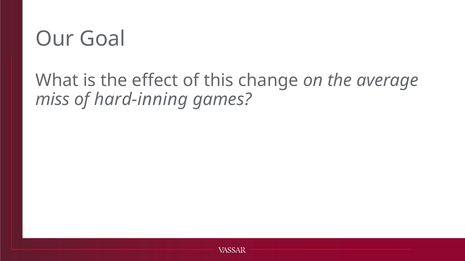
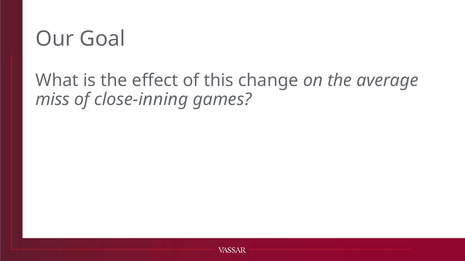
hard-inning: hard-inning -> close-inning (141, 100)
